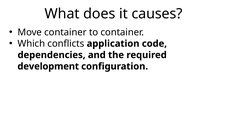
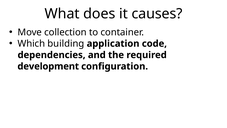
Move container: container -> collection (65, 32)
conflicts: conflicts -> building (66, 44)
